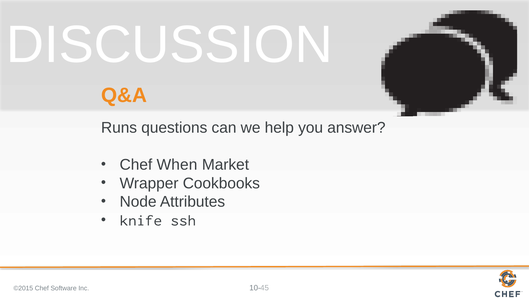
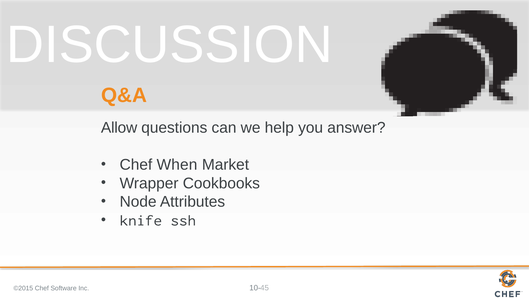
Runs: Runs -> Allow (119, 127)
